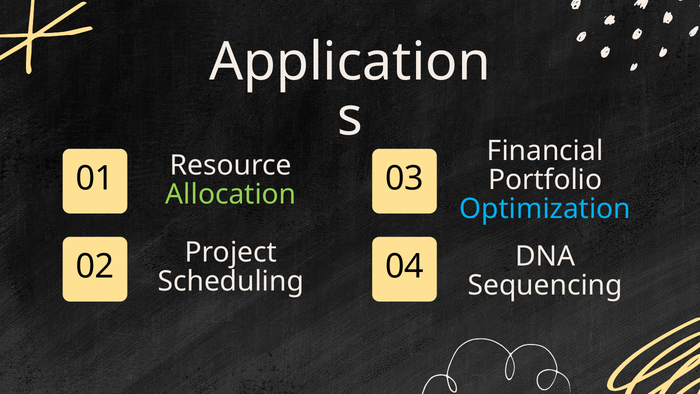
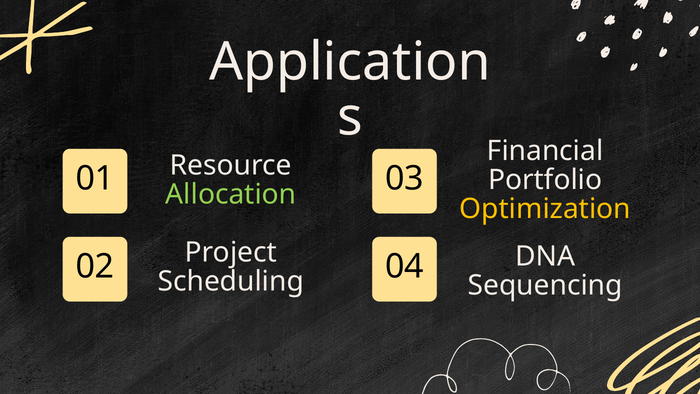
Optimization colour: light blue -> yellow (545, 209)
